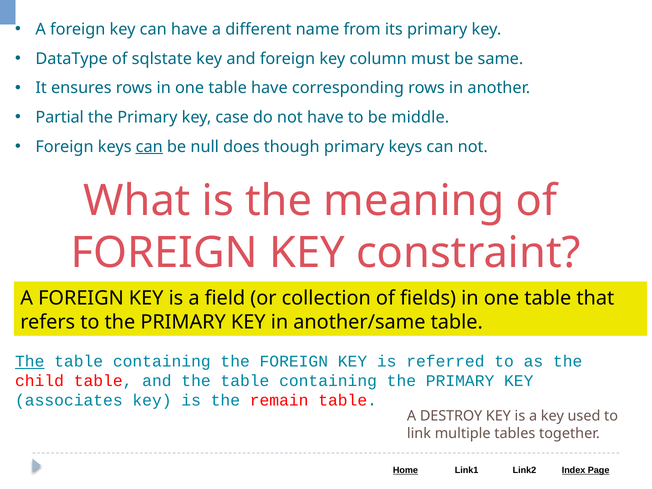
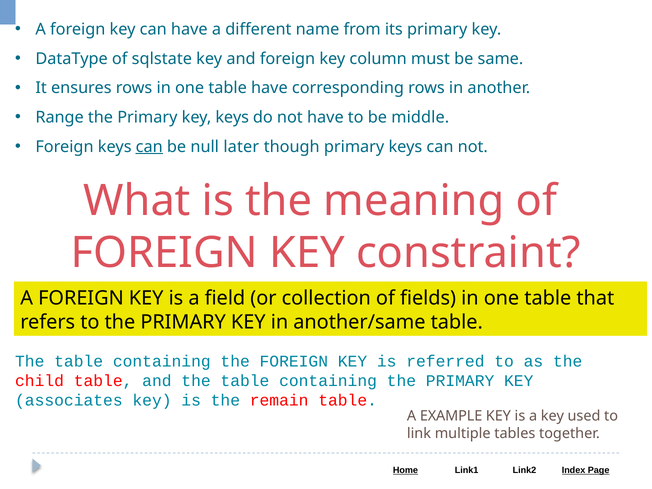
Partial: Partial -> Range (60, 117)
key case: case -> keys (232, 117)
does: does -> later (241, 147)
The underline: present -> none (30, 361)
DESTROY: DESTROY -> EXAMPLE (451, 416)
